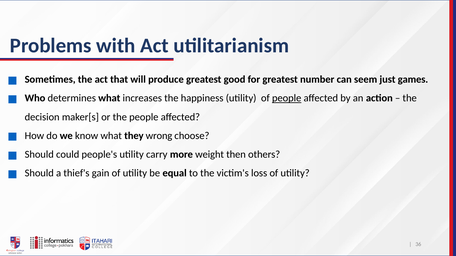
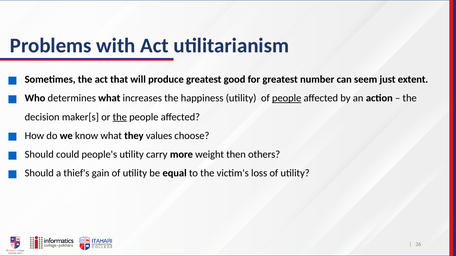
games: games -> extent (413, 80)
the underline: none -> present (120, 117)
wrong: wrong -> values (159, 136)
